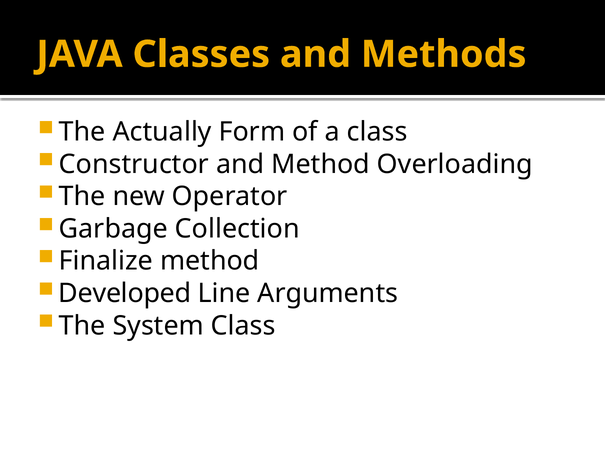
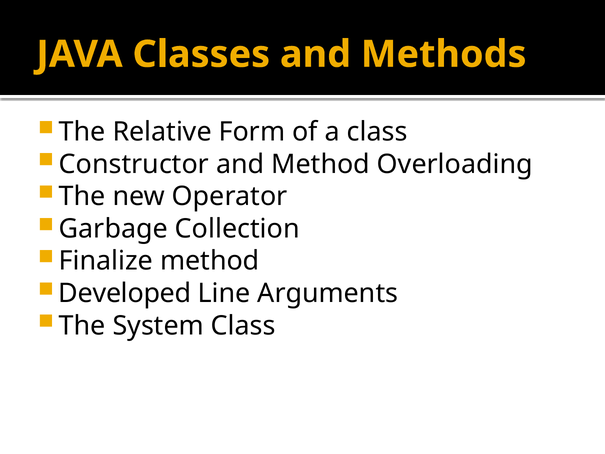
Actually: Actually -> Relative (162, 132)
